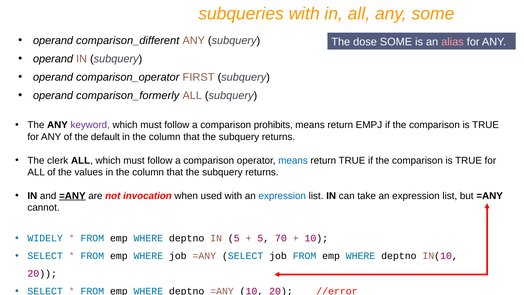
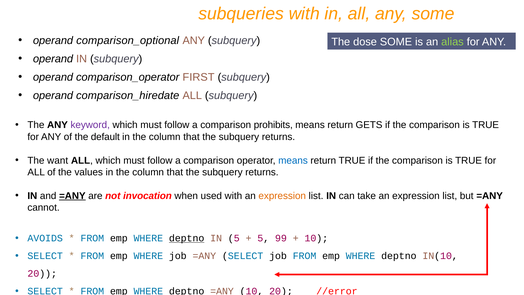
comparison_different: comparison_different -> comparison_optional (128, 41)
alias colour: pink -> light green (452, 42)
comparison_formerly: comparison_formerly -> comparison_hiredate (128, 96)
EMPJ: EMPJ -> GETS (369, 125)
clerk: clerk -> want (58, 160)
expression colour: blue -> orange (282, 196)
WIDELY: WIDELY -> AVOIDS (45, 238)
deptno underline: none -> present (187, 238)
70: 70 -> 99 (281, 238)
